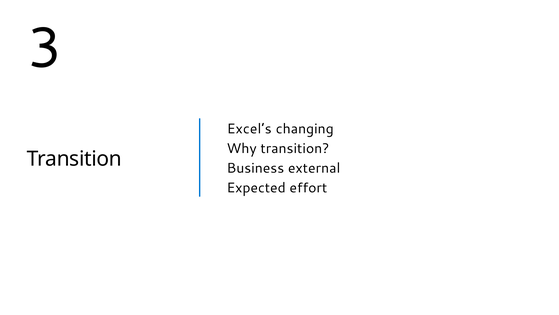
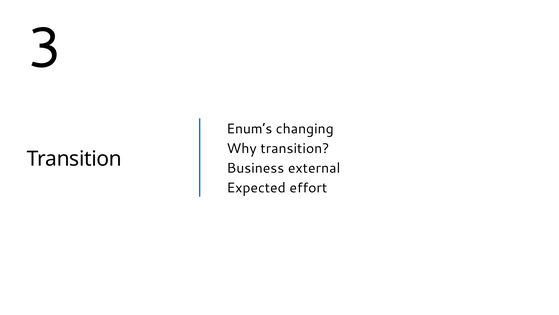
Excel’s: Excel’s -> Enum’s (249, 129)
